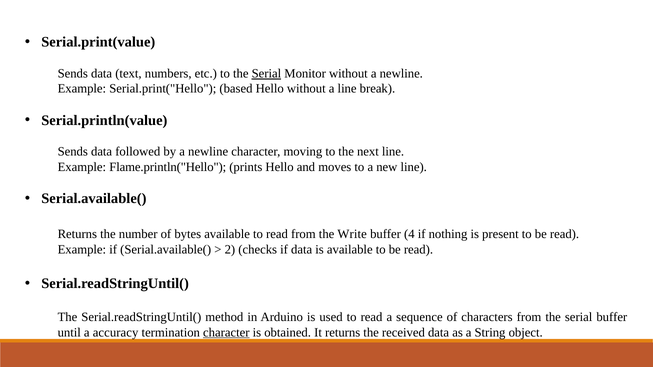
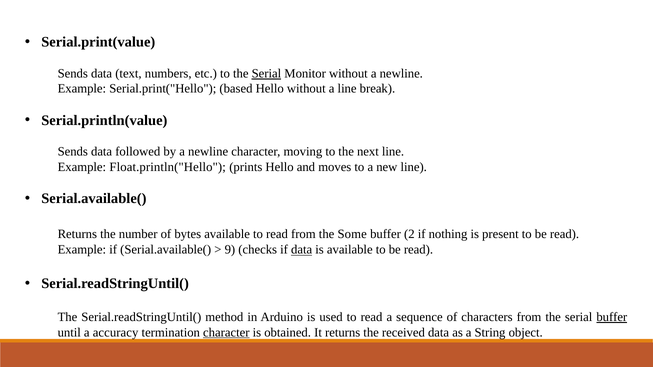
Flame.println("Hello: Flame.println("Hello -> Float.println("Hello (168, 167)
Write: Write -> Some (352, 234)
4: 4 -> 2 (409, 234)
2: 2 -> 9 (230, 250)
data underline: none -> present (302, 250)
buffer underline: none -> present (612, 317)
